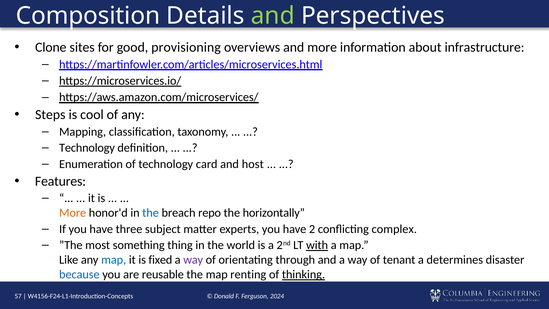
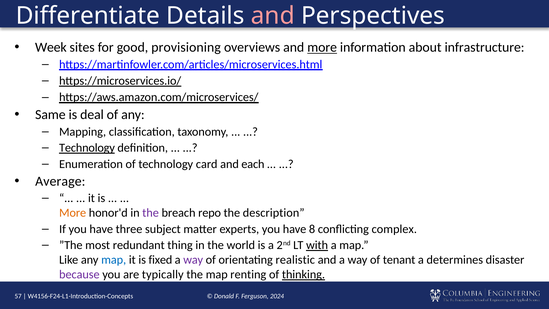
Composition: Composition -> Differentiate (88, 16)
and colour: light green -> pink (273, 16)
Clone: Clone -> Week (51, 47)
more underline: none -> present (322, 47)
Steps: Steps -> Same (50, 115)
cool: cool -> deal (92, 115)
Technology underline: none -> present (87, 148)
host: host -> each (253, 164)
Features: Features -> Average (60, 181)
the colour: blue -> purple (151, 213)
horizontally: horizontally -> description (274, 213)
2: 2 -> 8 (312, 229)
something: something -> redundant (139, 245)
through: through -> realistic (295, 260)
because colour: blue -> purple (79, 274)
reusable: reusable -> typically (163, 274)
